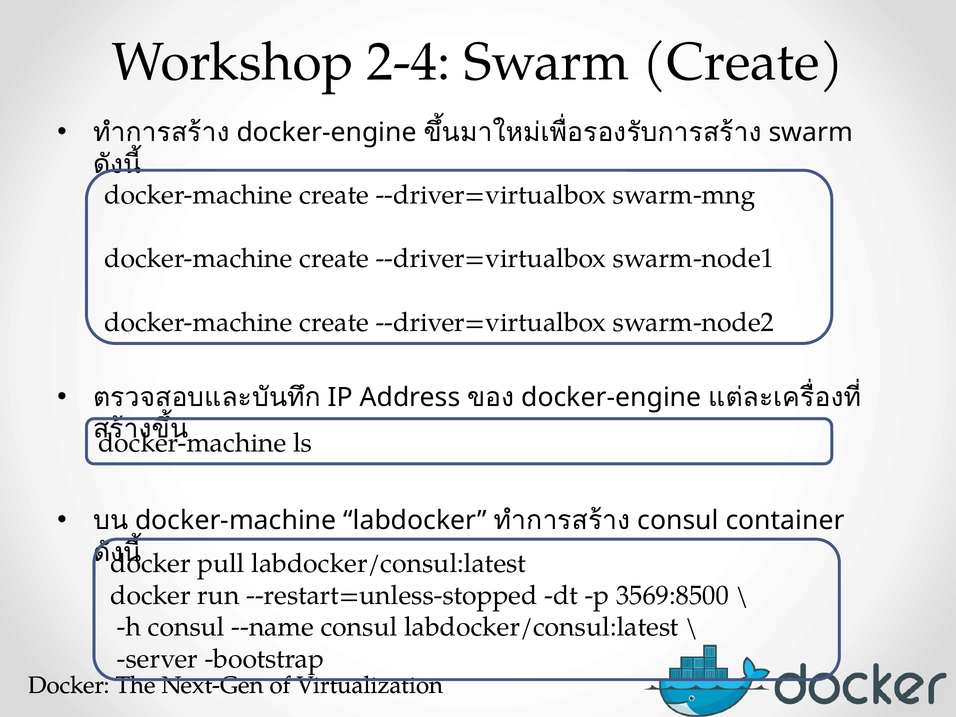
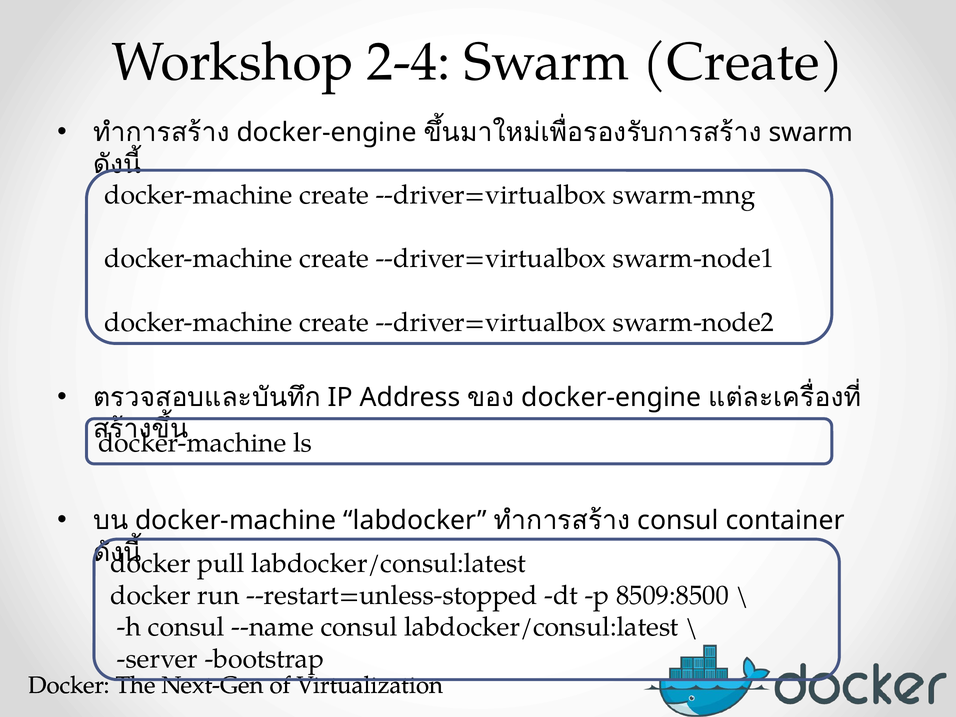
3569:8500: 3569:8500 -> 8509:8500 (673, 595)
